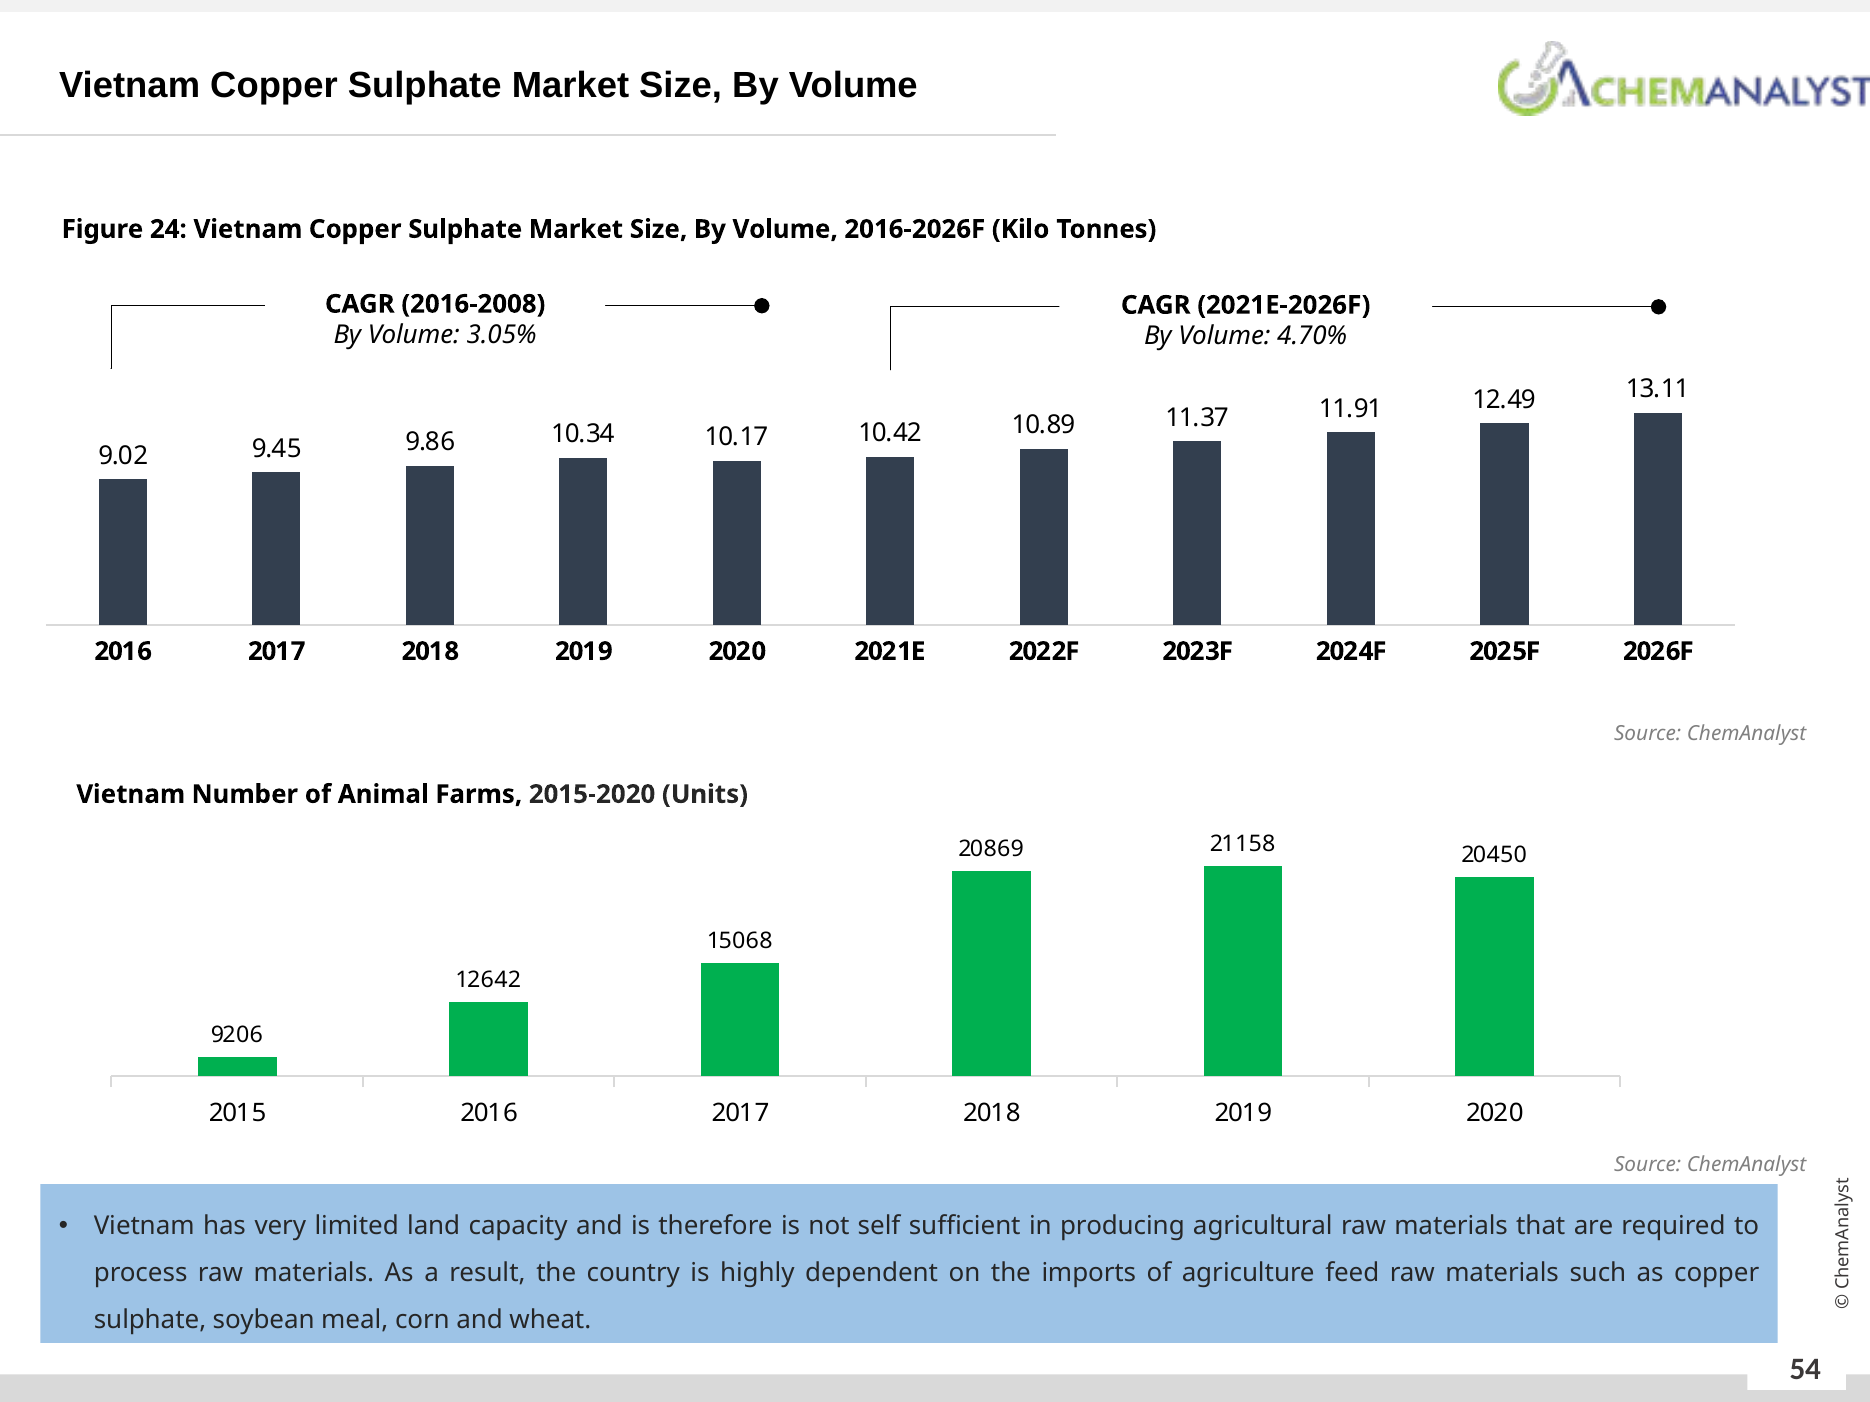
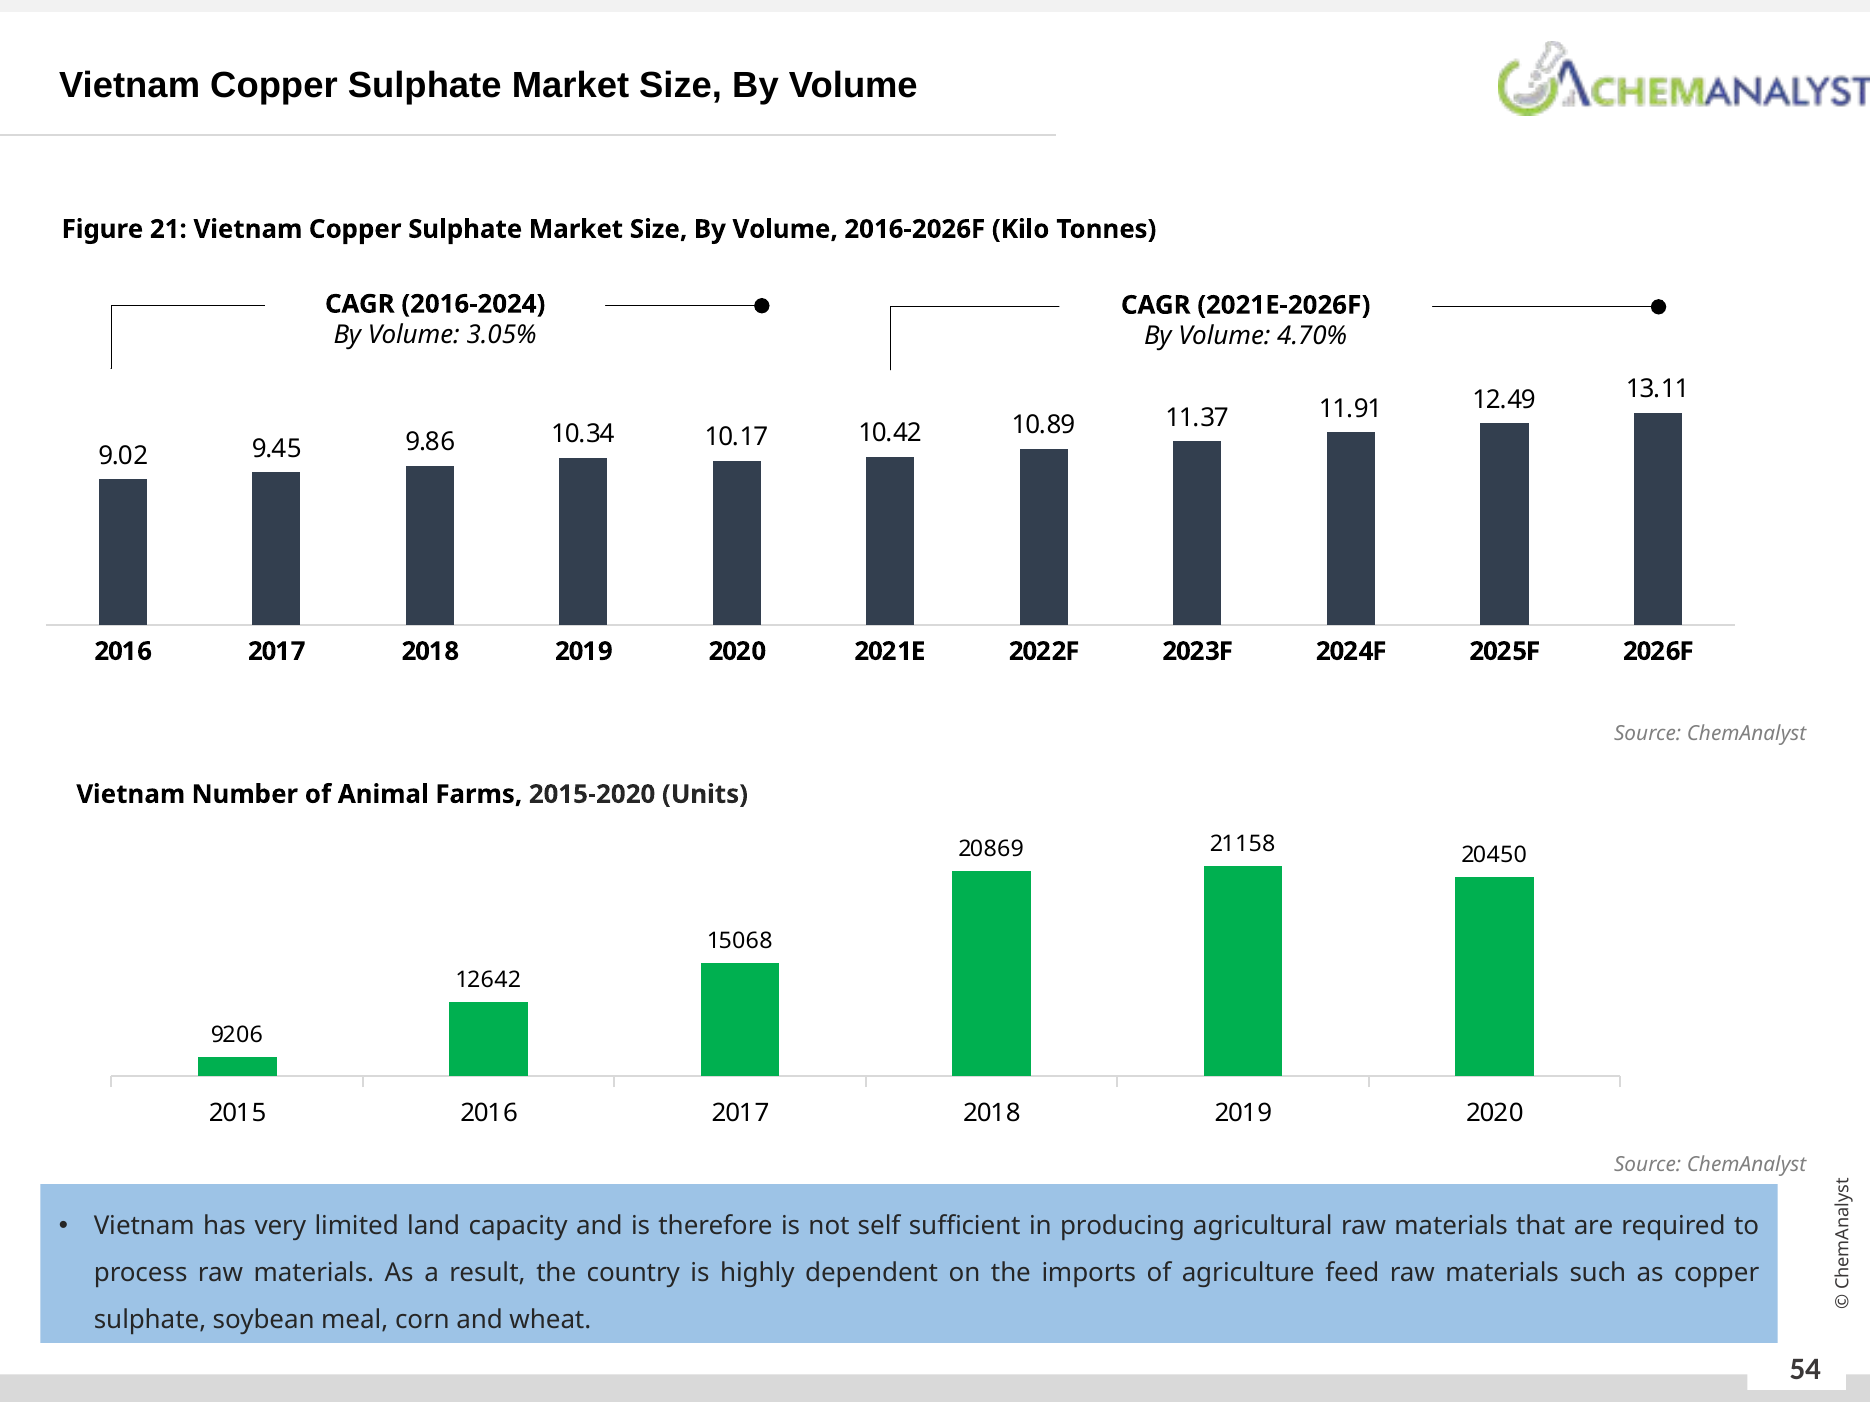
24: 24 -> 21 (168, 229)
2016-2008: 2016-2008 -> 2016-2024 (473, 304)
